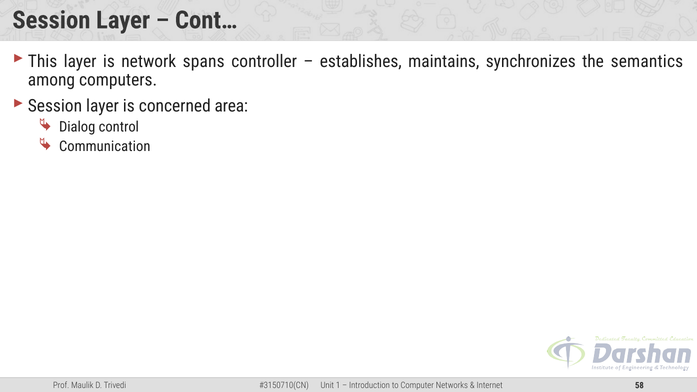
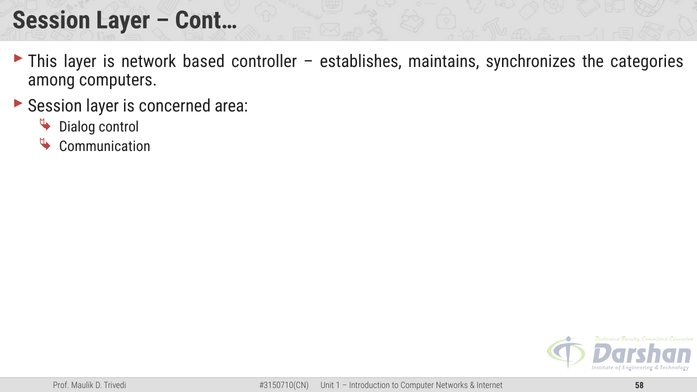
spans: spans -> based (204, 61)
semantics: semantics -> categories (647, 61)
